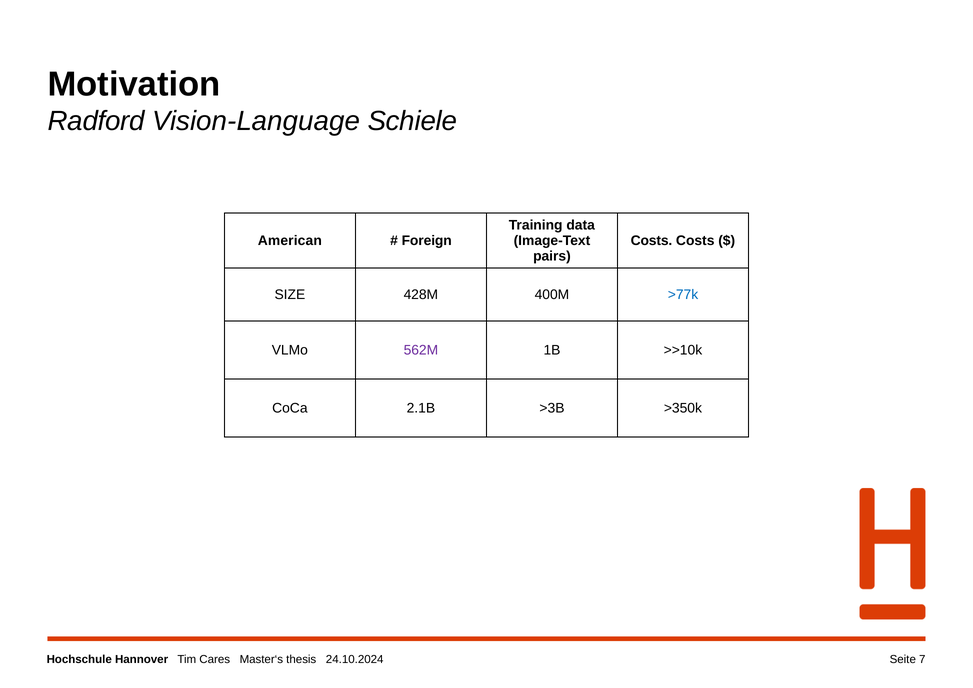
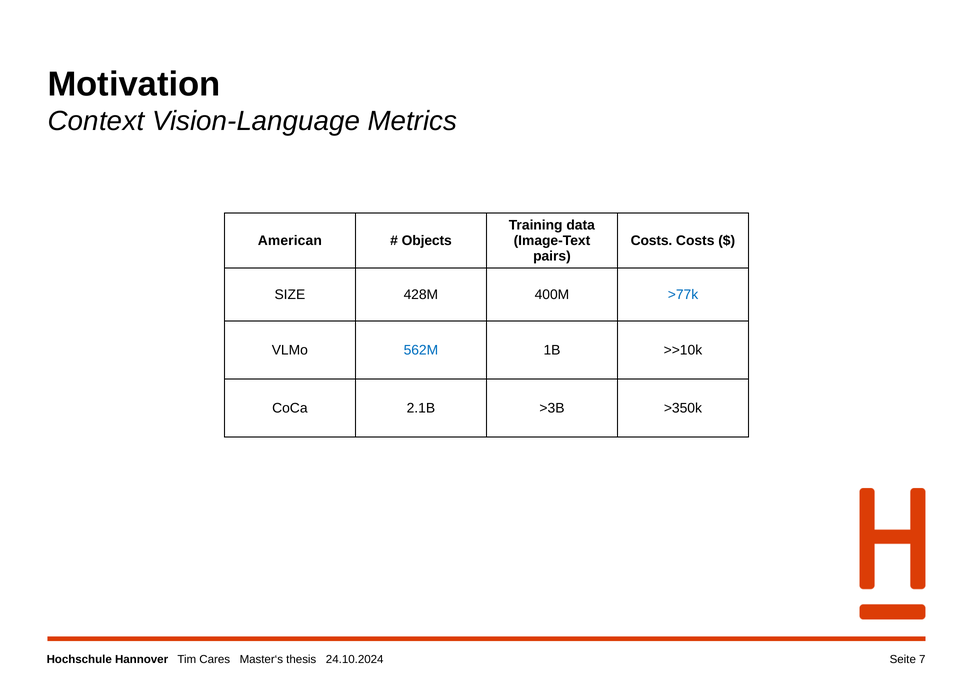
Radford: Radford -> Context (96, 121)
Schiele: Schiele -> Metrics (412, 121)
Foreign: Foreign -> Objects (427, 241)
562M colour: purple -> blue (421, 350)
